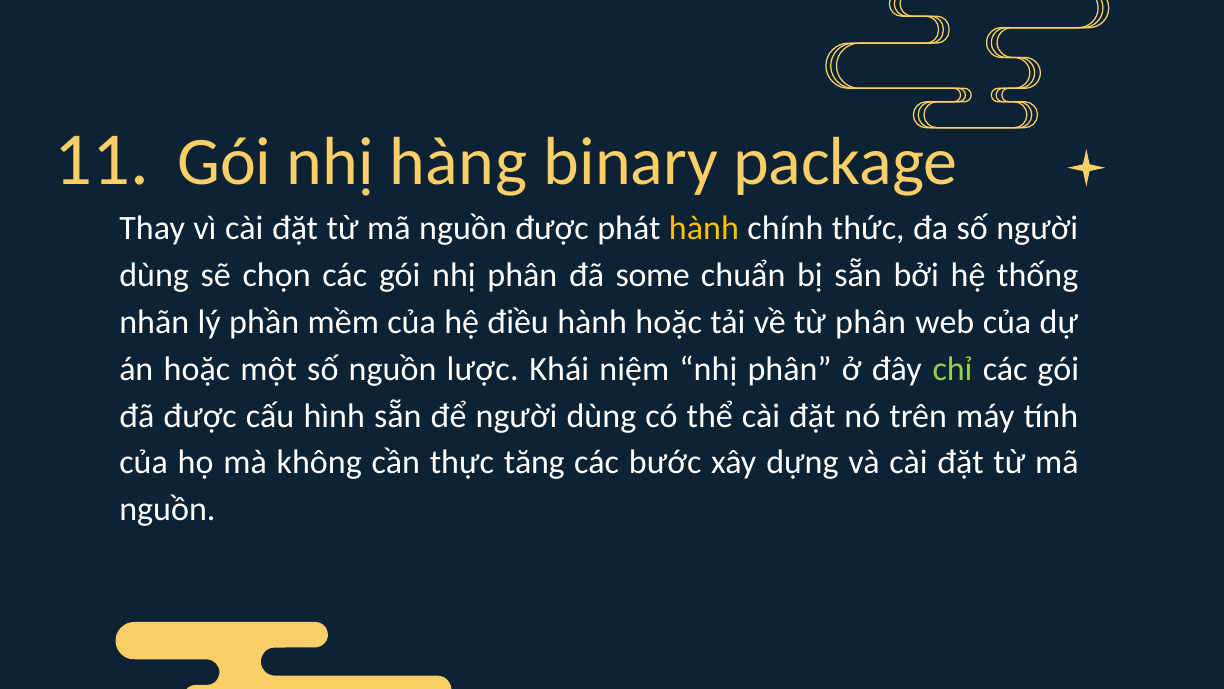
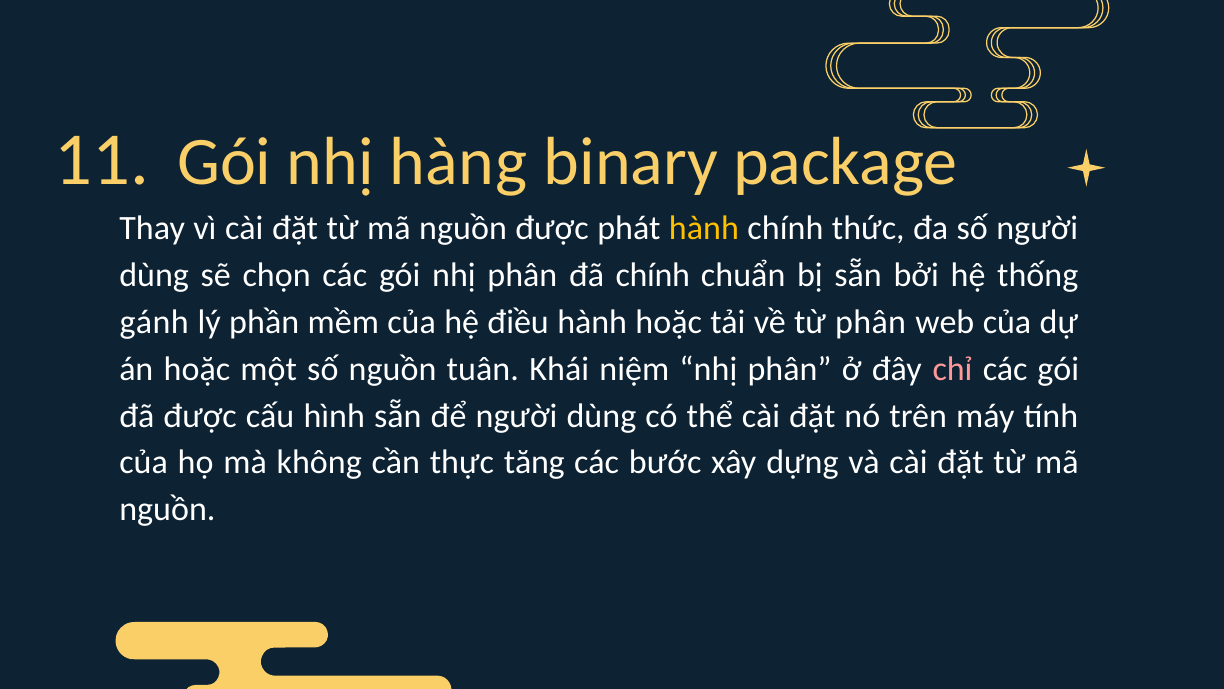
đã some: some -> chính (653, 275)
nhãn: nhãn -> gánh (154, 322)
lược: lược -> tuân (483, 369)
chỉ colour: light green -> pink (953, 369)
